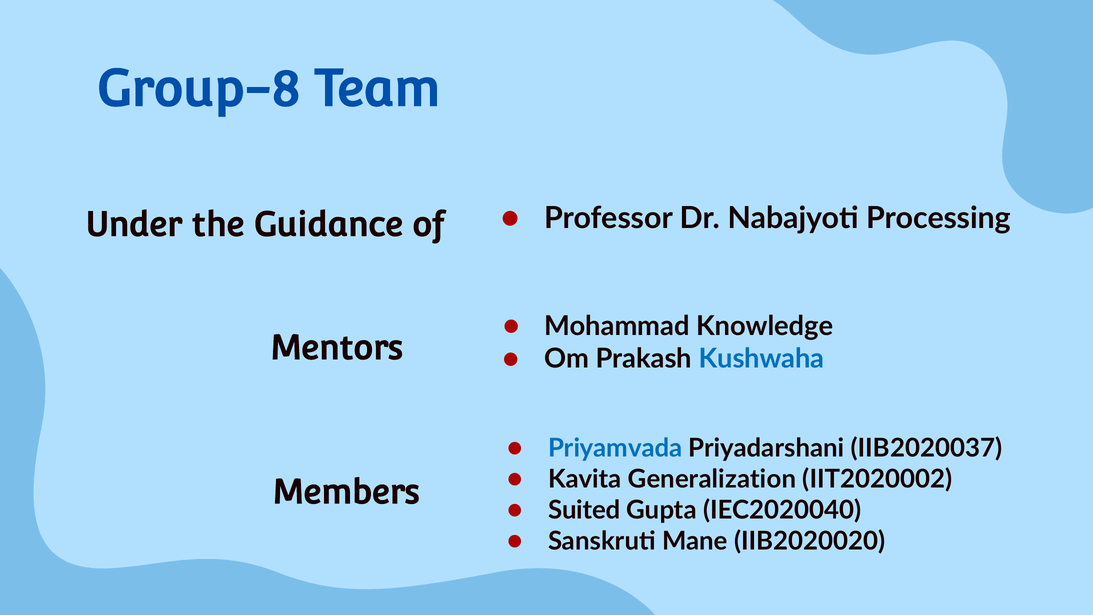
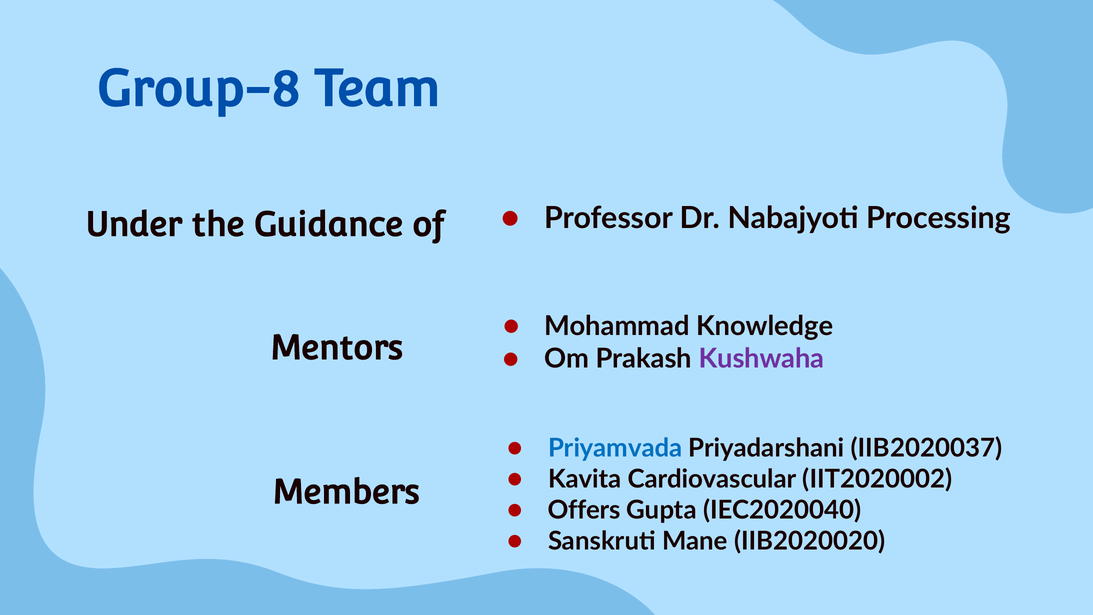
Kushwaha colour: blue -> purple (761, 359)
Generalization: Generalization -> Cardiovascular (712, 479)
Suited: Suited -> Offers (584, 510)
